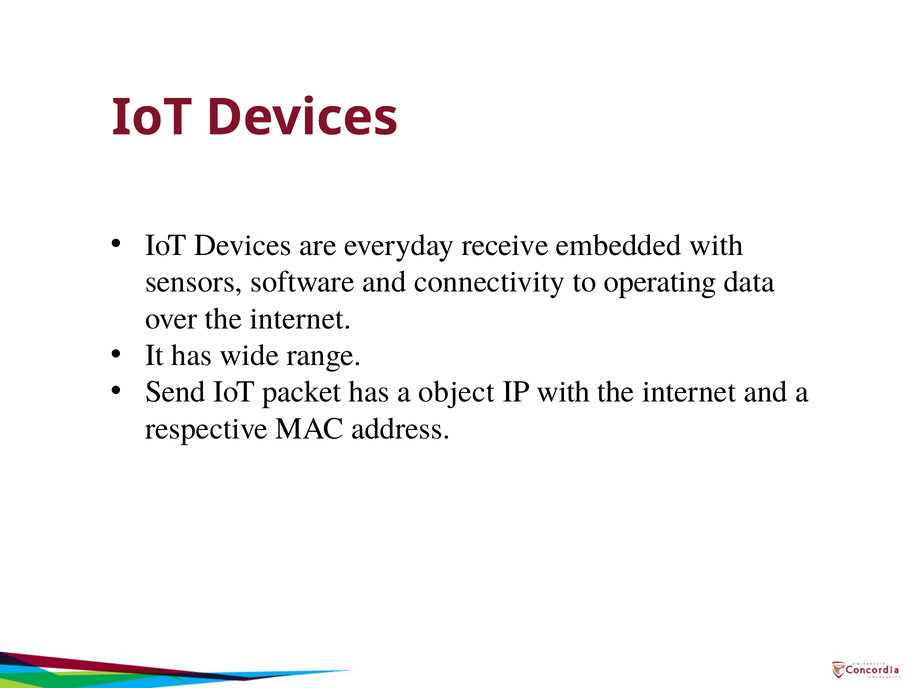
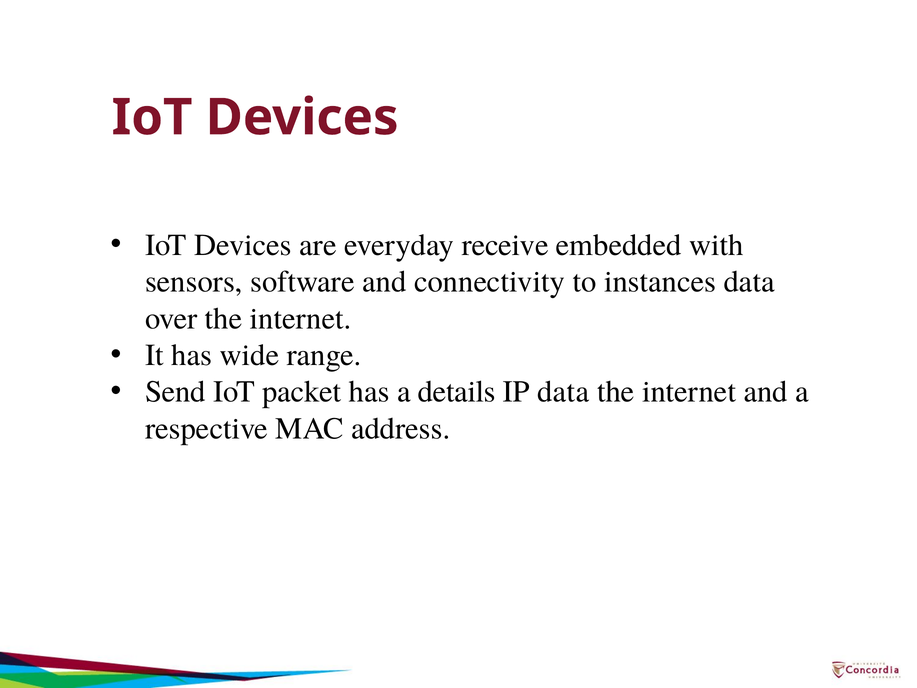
operating: operating -> instances (660, 282)
object: object -> details (457, 392)
IP with: with -> data (563, 392)
